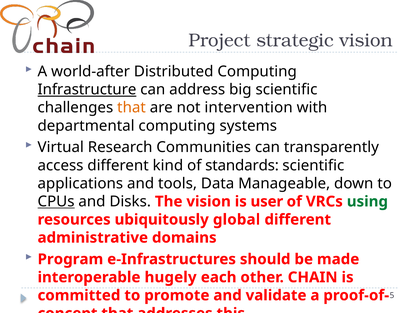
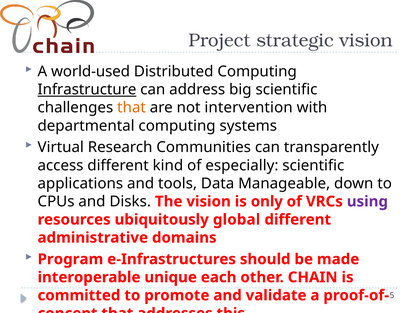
world-after: world-after -> world-used (91, 72)
standards: standards -> especially (242, 166)
CPUs underline: present -> none (56, 202)
user: user -> only (267, 202)
using colour: green -> purple (367, 202)
hugely: hugely -> unique (171, 278)
